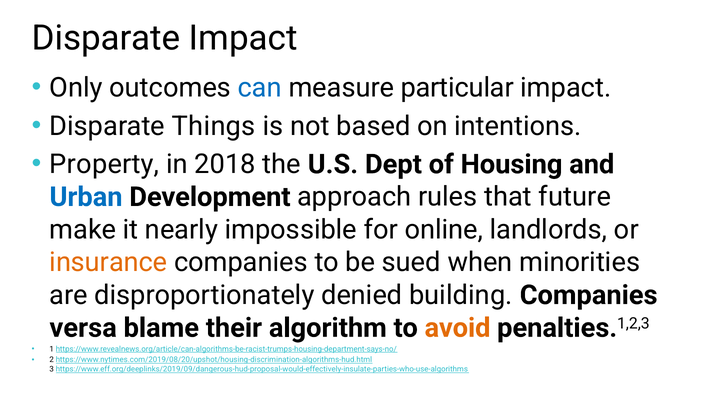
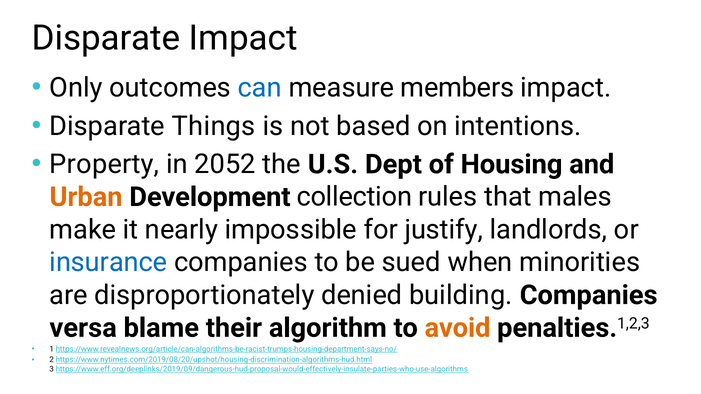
particular: particular -> members (457, 88)
2018: 2018 -> 2052 (225, 164)
Urban colour: blue -> orange (86, 197)
approach: approach -> collection (354, 197)
future: future -> males (575, 197)
online: online -> justify (444, 230)
insurance colour: orange -> blue (108, 263)
